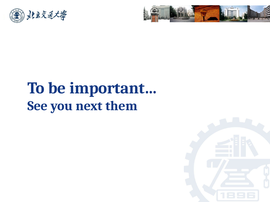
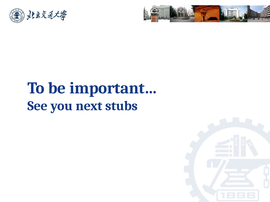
them: them -> stubs (122, 106)
